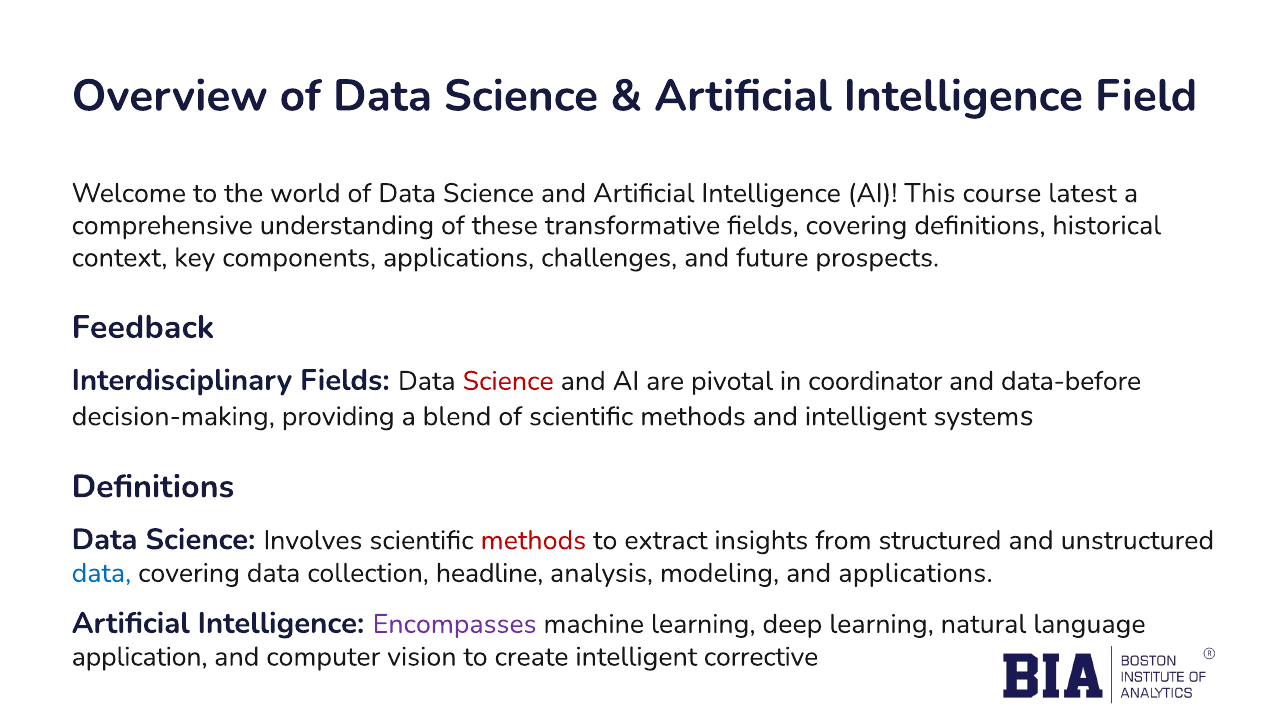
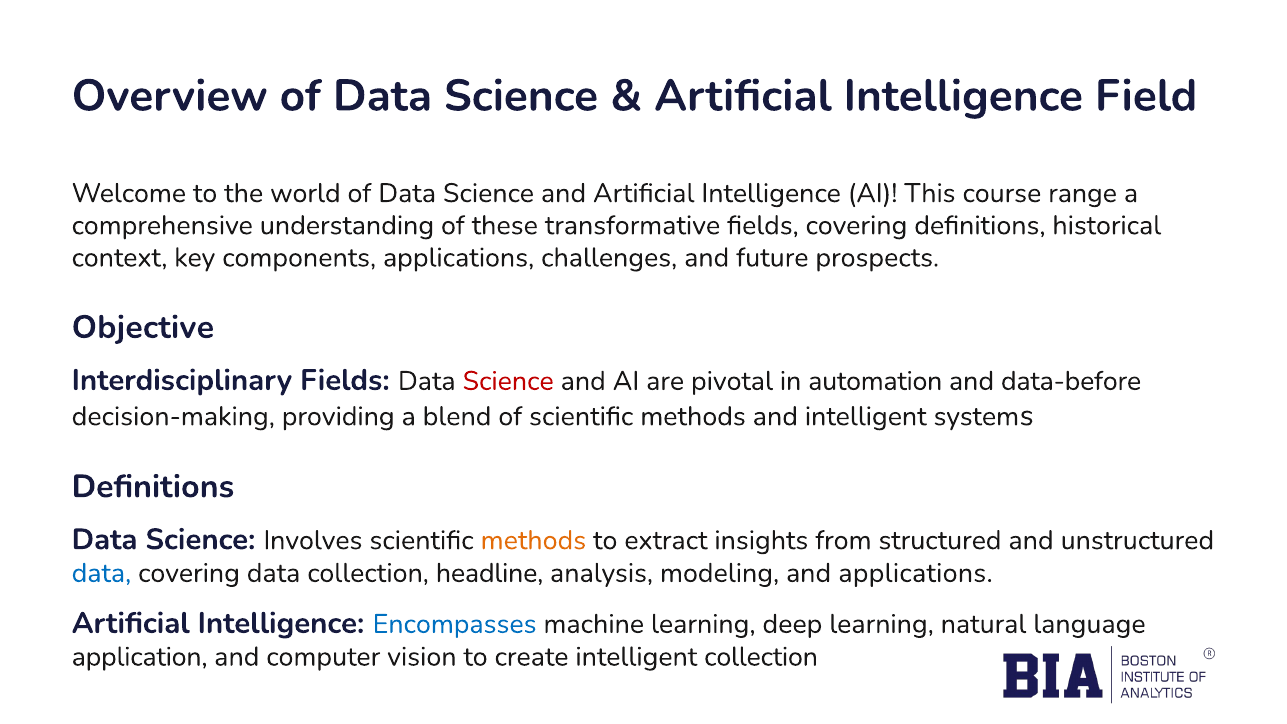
latest: latest -> range (1083, 193)
Feedback: Feedback -> Objective (143, 327)
coordinator: coordinator -> automation (875, 381)
methods colour: red -> orange (533, 540)
Encompasses colour: purple -> blue (455, 624)
intelligent corrective: corrective -> collection (761, 657)
